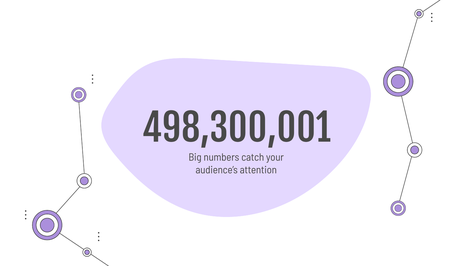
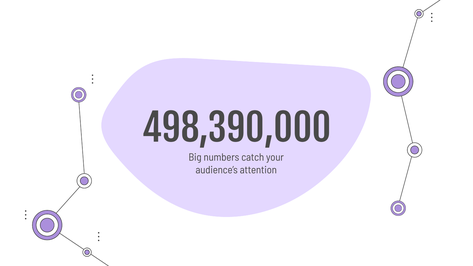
498,300,001: 498,300,001 -> 498,390,000 (237, 129)
